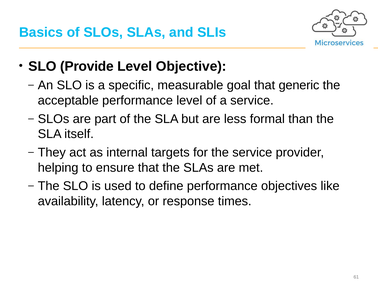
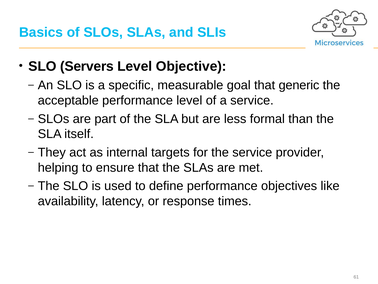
Provide: Provide -> Servers (87, 66)
